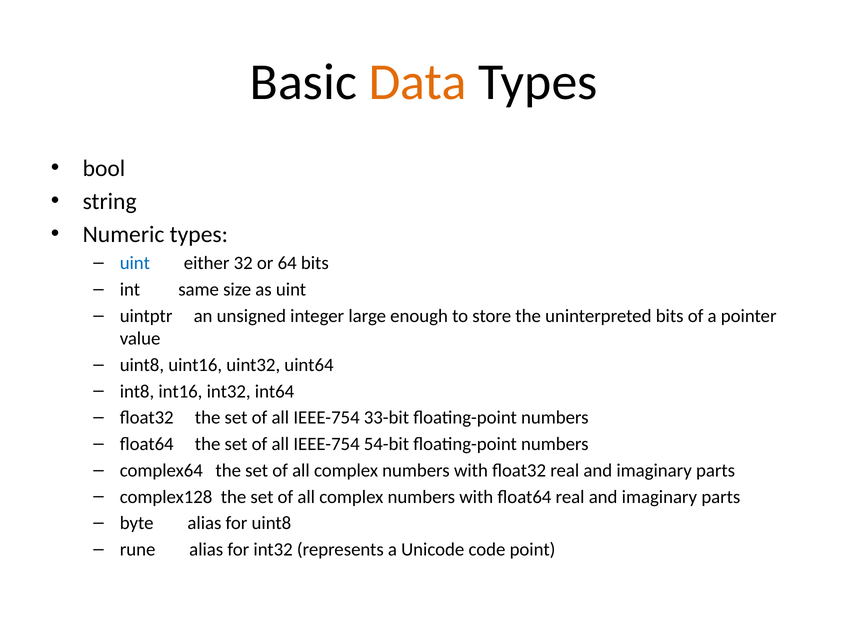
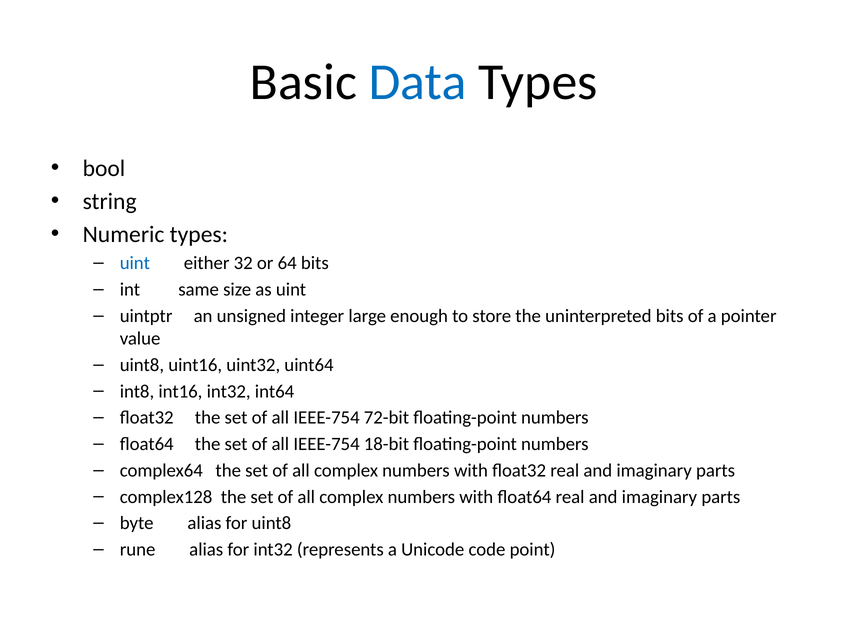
Data colour: orange -> blue (418, 82)
33-bit: 33-bit -> 72-bit (386, 418)
54-bit: 54-bit -> 18-bit (386, 444)
